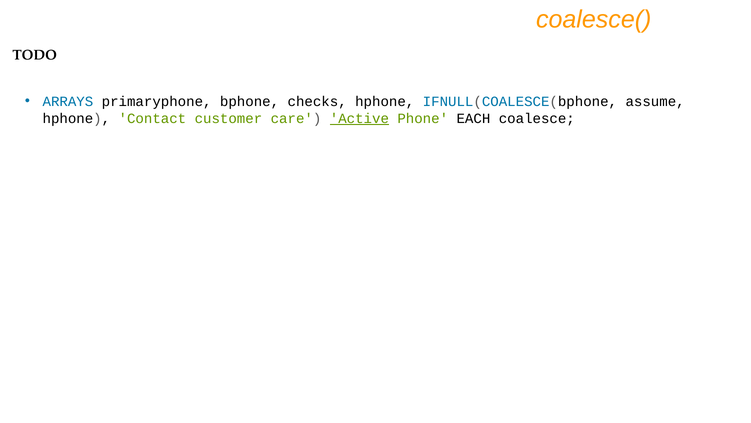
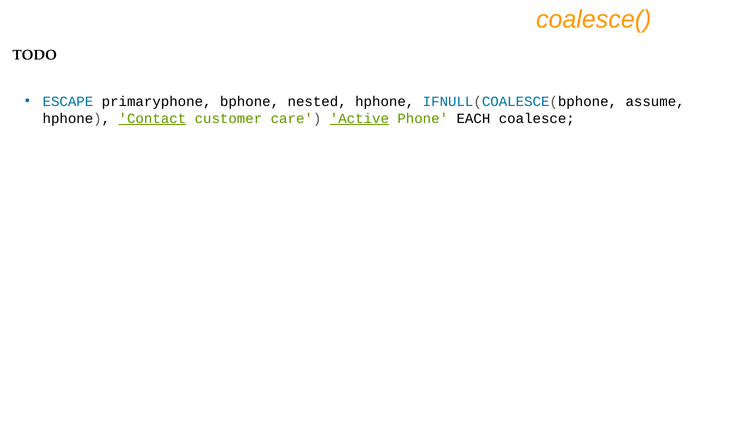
ARRAYS: ARRAYS -> ESCAPE (68, 101)
checks: checks -> nested (317, 101)
Contact underline: none -> present (152, 118)
